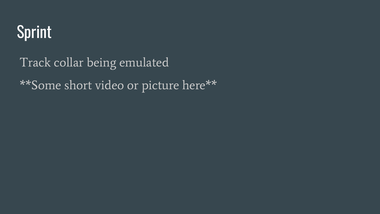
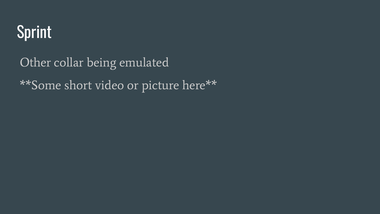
Track: Track -> Other (35, 62)
